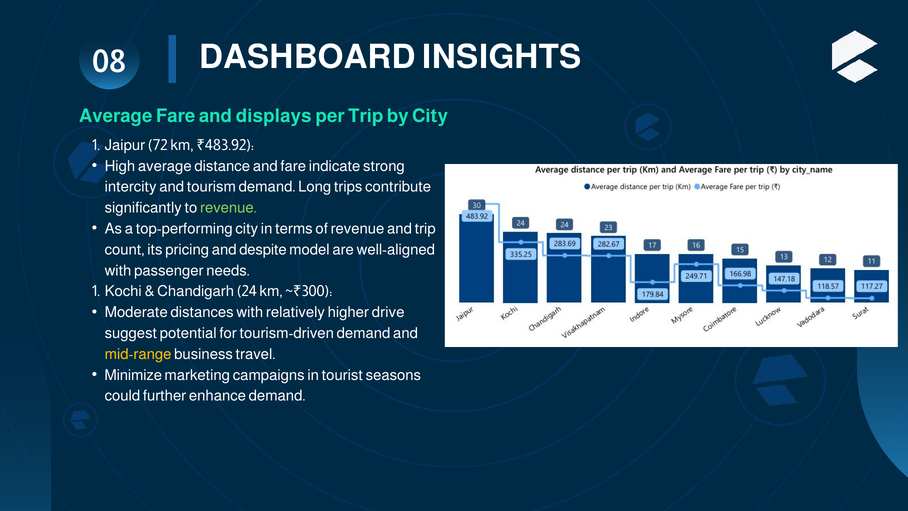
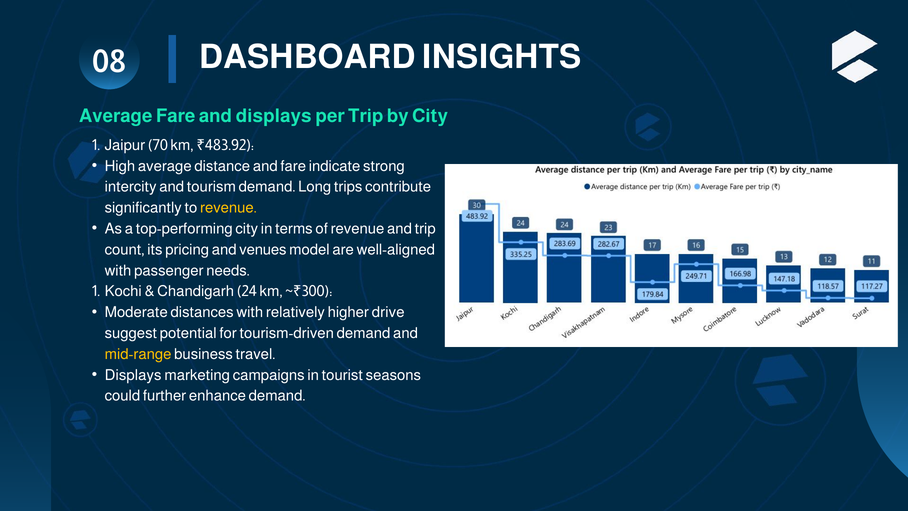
72: 72 -> 70 (158, 145)
revenue colour: light green -> yellow (228, 208)
despite: despite -> venues (263, 250)
Minimize: Minimize -> Displays (133, 375)
